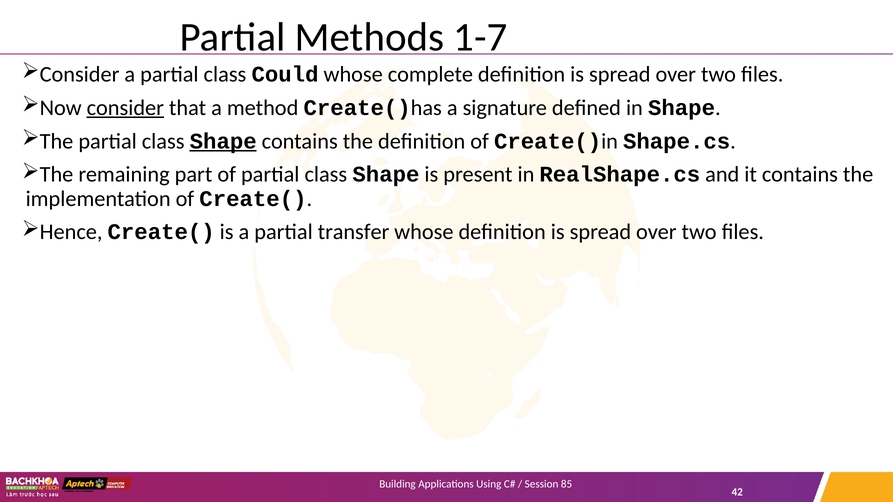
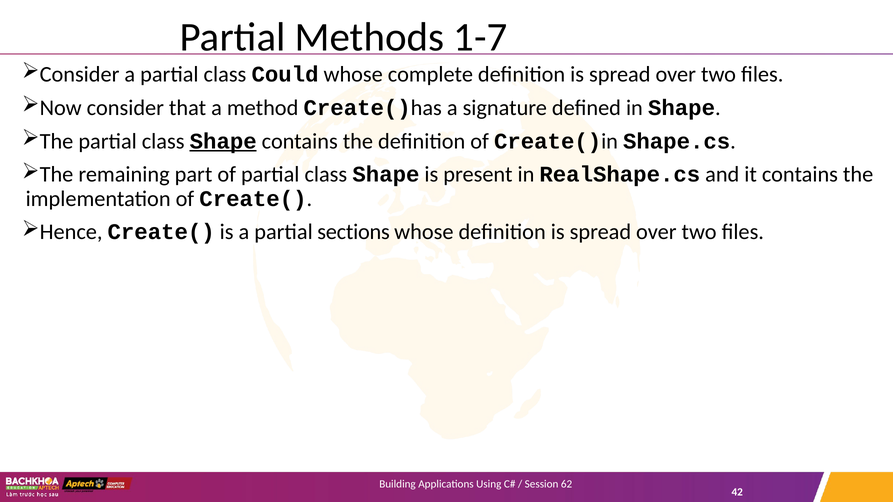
consider underline: present -> none (125, 108)
transfer: transfer -> sections (354, 232)
85: 85 -> 62 (567, 485)
